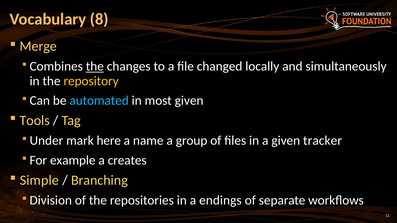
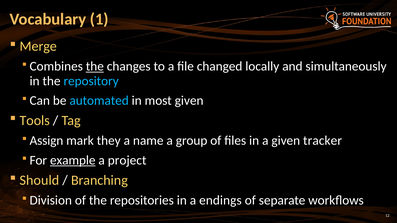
8: 8 -> 1 (99, 19)
repository colour: yellow -> light blue (91, 81)
Under: Under -> Assign (46, 141)
here: here -> they (109, 141)
example underline: none -> present (73, 160)
creates: creates -> project (127, 160)
Simple: Simple -> Should (39, 180)
